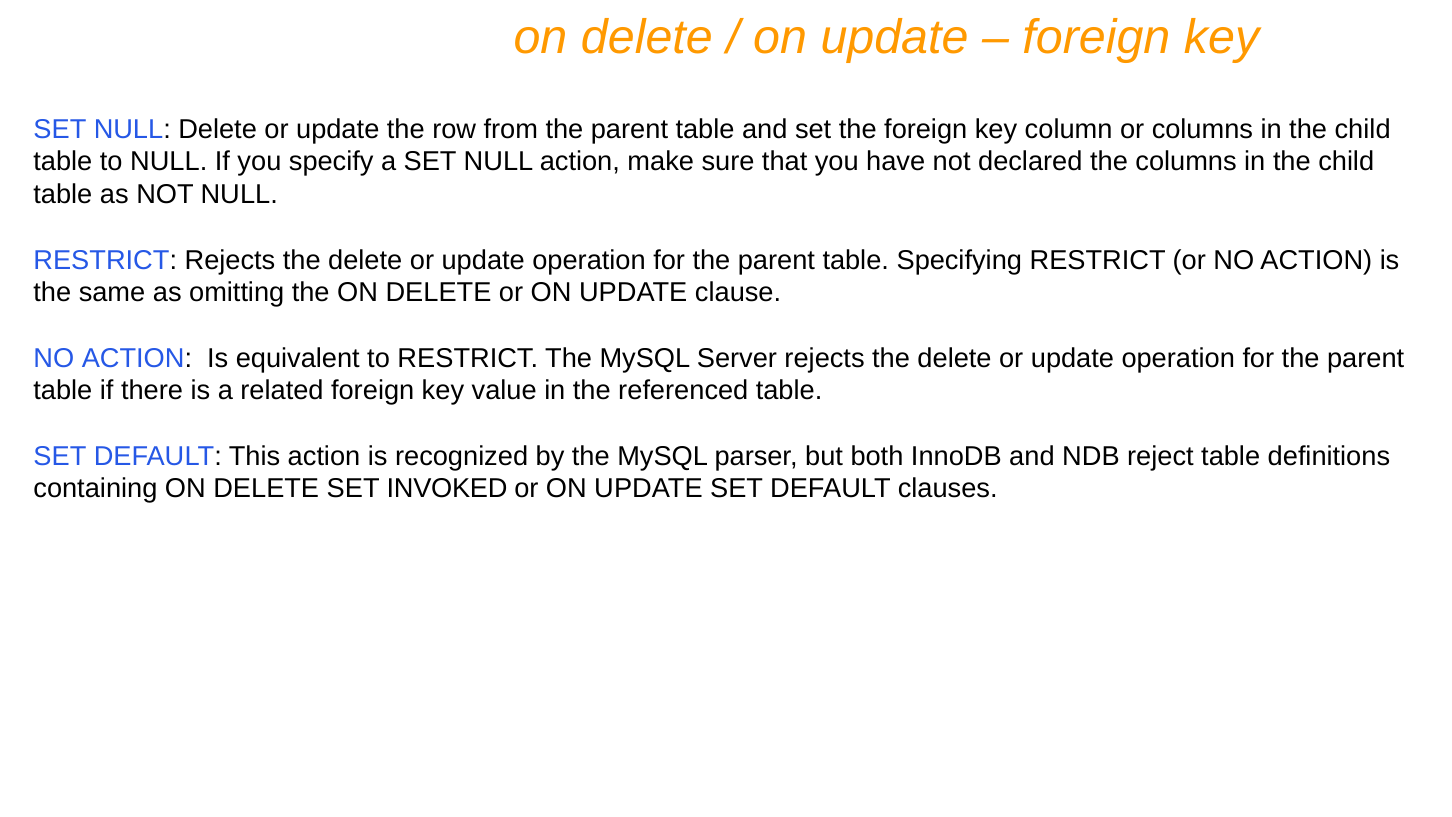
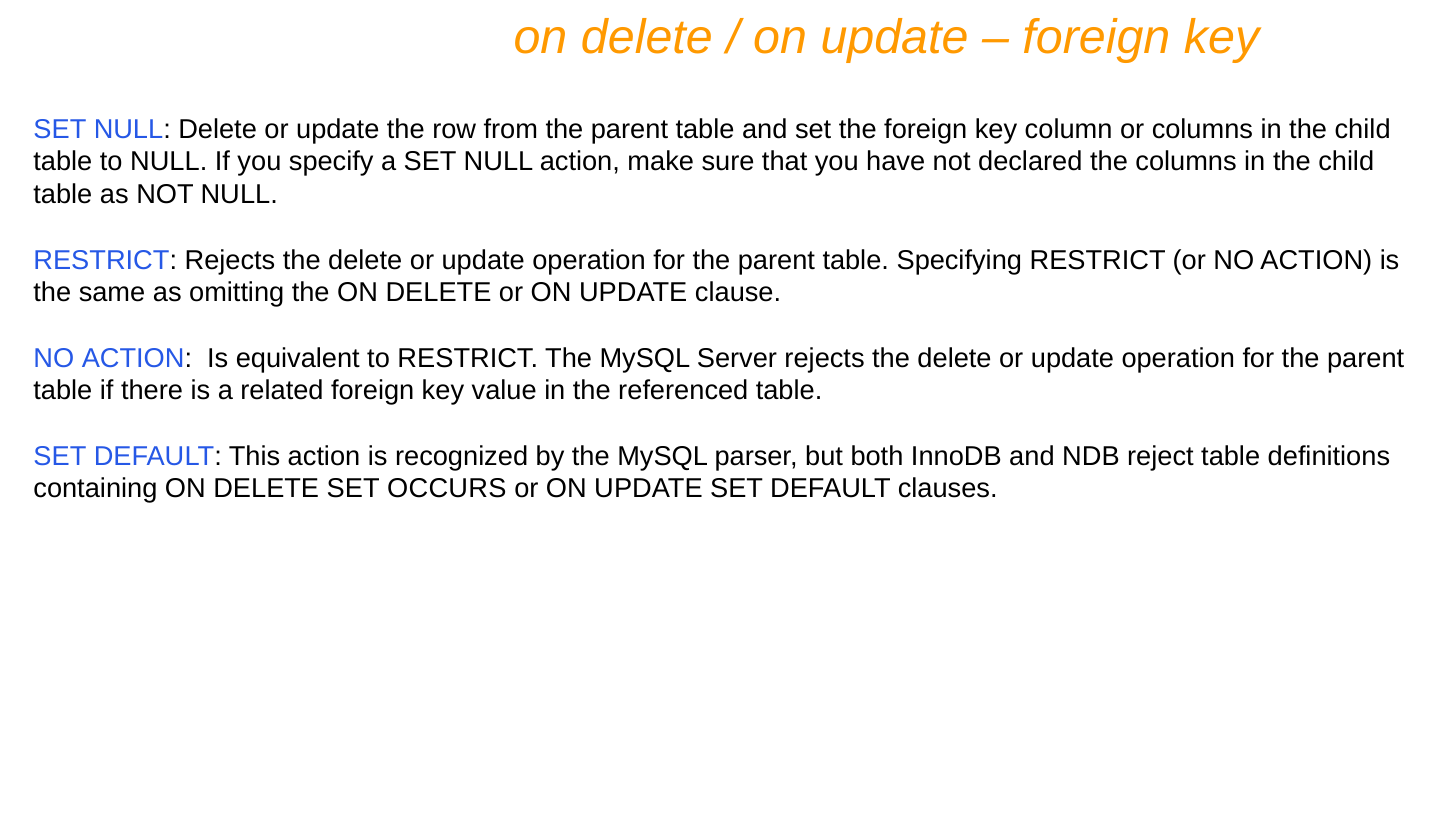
INVOKED: INVOKED -> OCCURS (447, 489)
